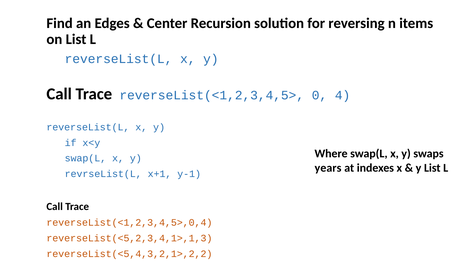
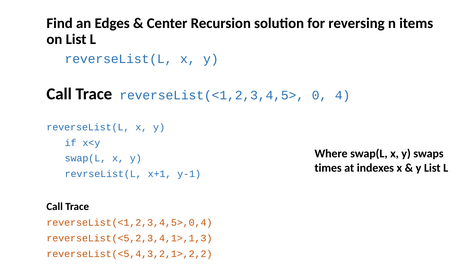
years: years -> times (328, 168)
